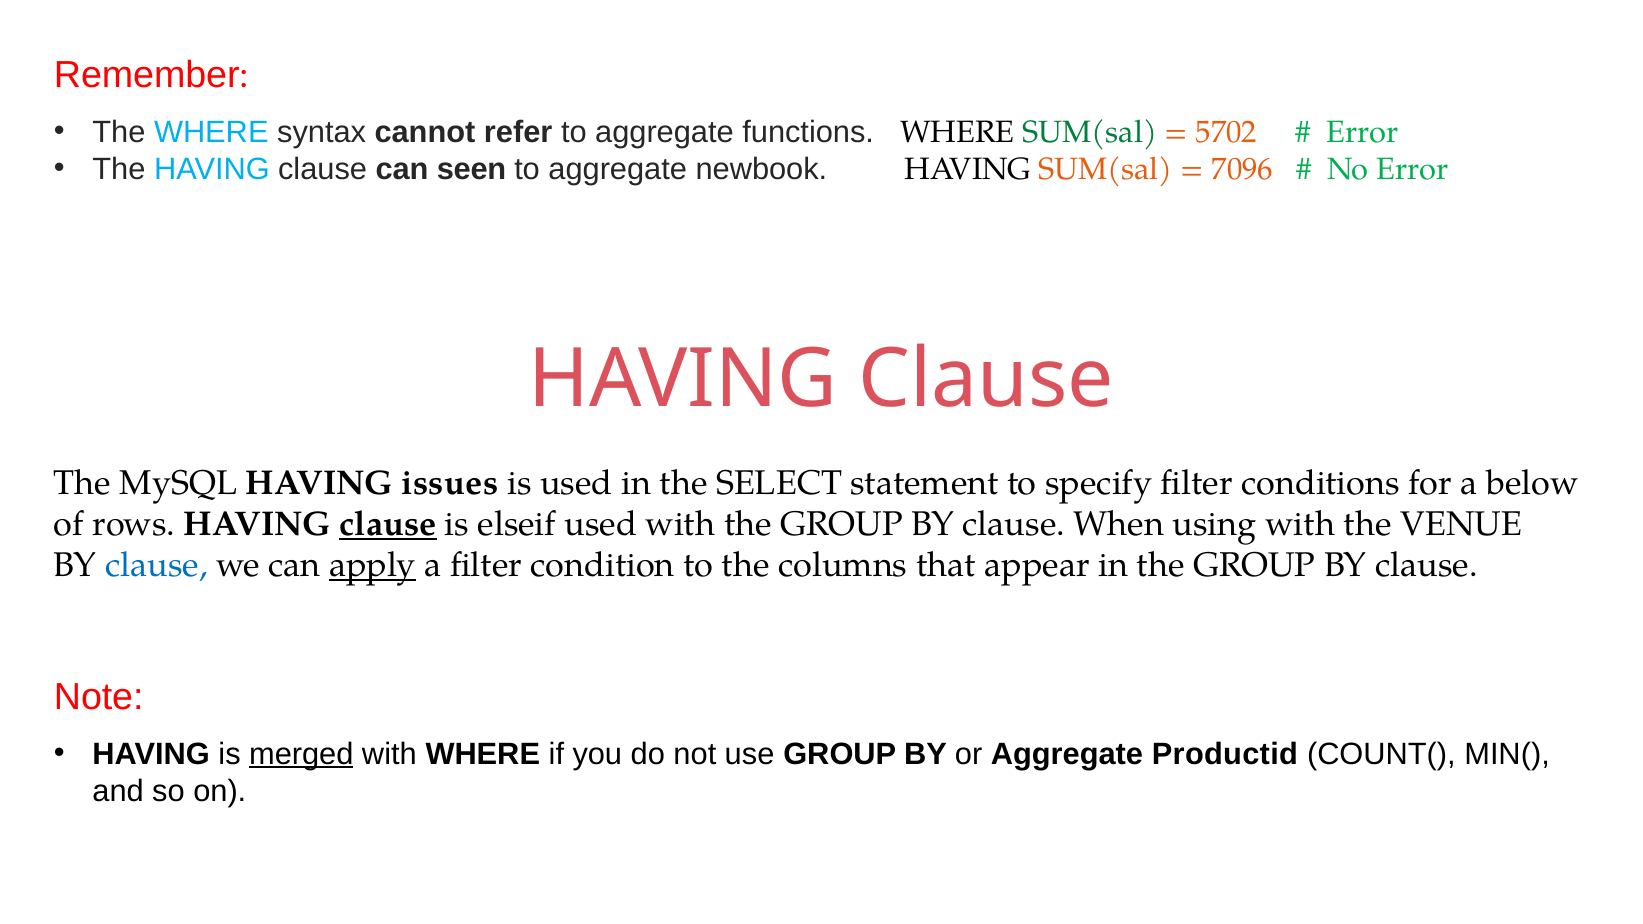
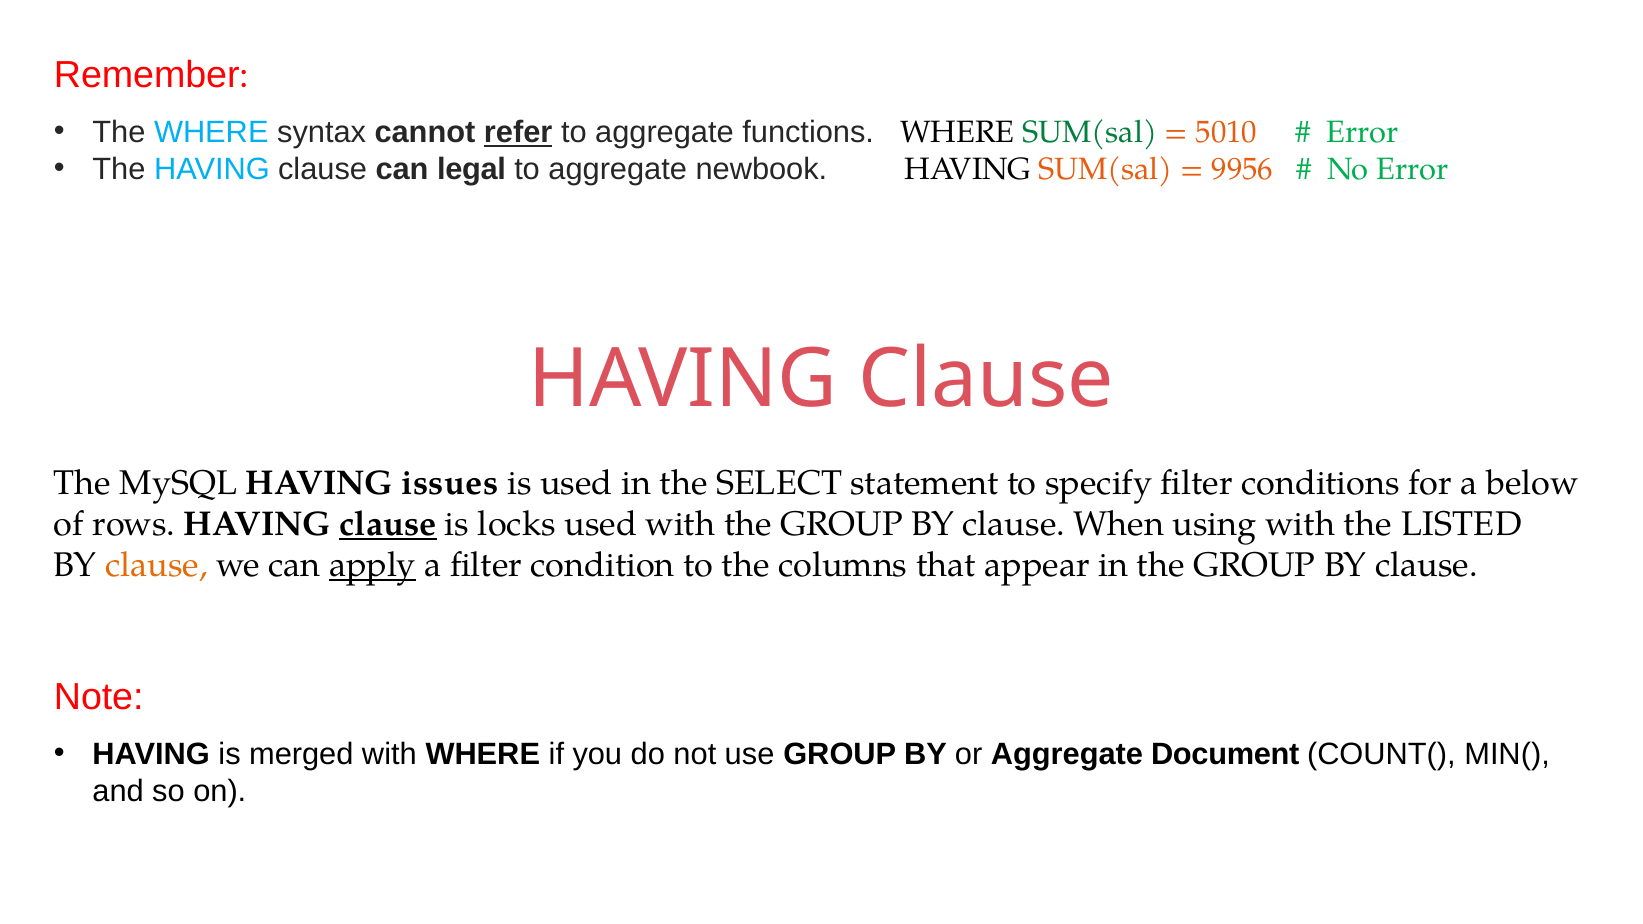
refer underline: none -> present (518, 132)
5702: 5702 -> 5010 (1227, 132)
seen: seen -> legal (472, 169)
7096: 7096 -> 9956 (1242, 169)
elseif: elseif -> locks (517, 524)
VENUE: VENUE -> LISTED (1461, 524)
clause colour: blue -> orange (156, 565)
merged underline: present -> none (301, 754)
Productid: Productid -> Document (1225, 754)
